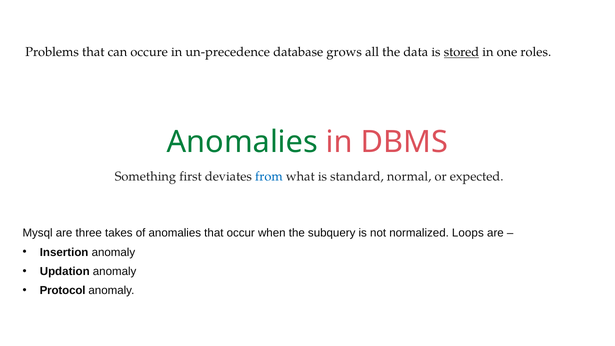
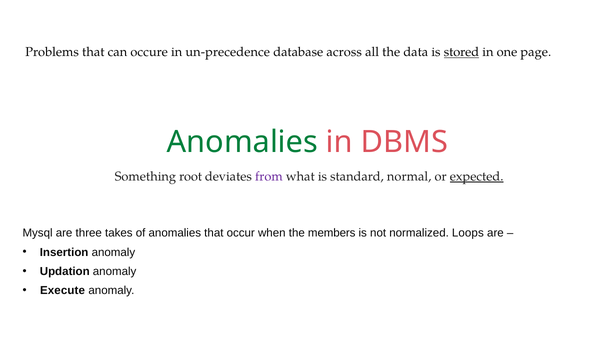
grows: grows -> across (344, 52)
roles: roles -> page (536, 52)
first: first -> root (191, 177)
from colour: blue -> purple (269, 177)
expected underline: none -> present (477, 177)
subquery: subquery -> members (332, 233)
Protocol: Protocol -> Execute (62, 291)
